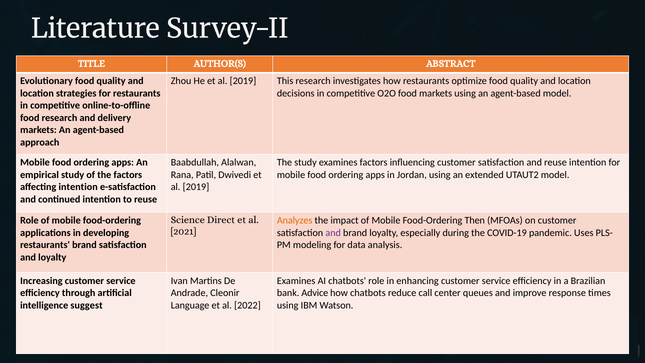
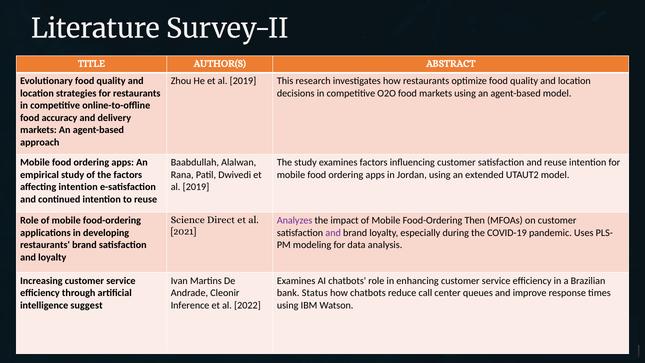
food research: research -> accuracy (60, 118)
Analyzes colour: orange -> purple (295, 220)
Advice: Advice -> Status (315, 293)
Language: Language -> Inference (190, 305)
